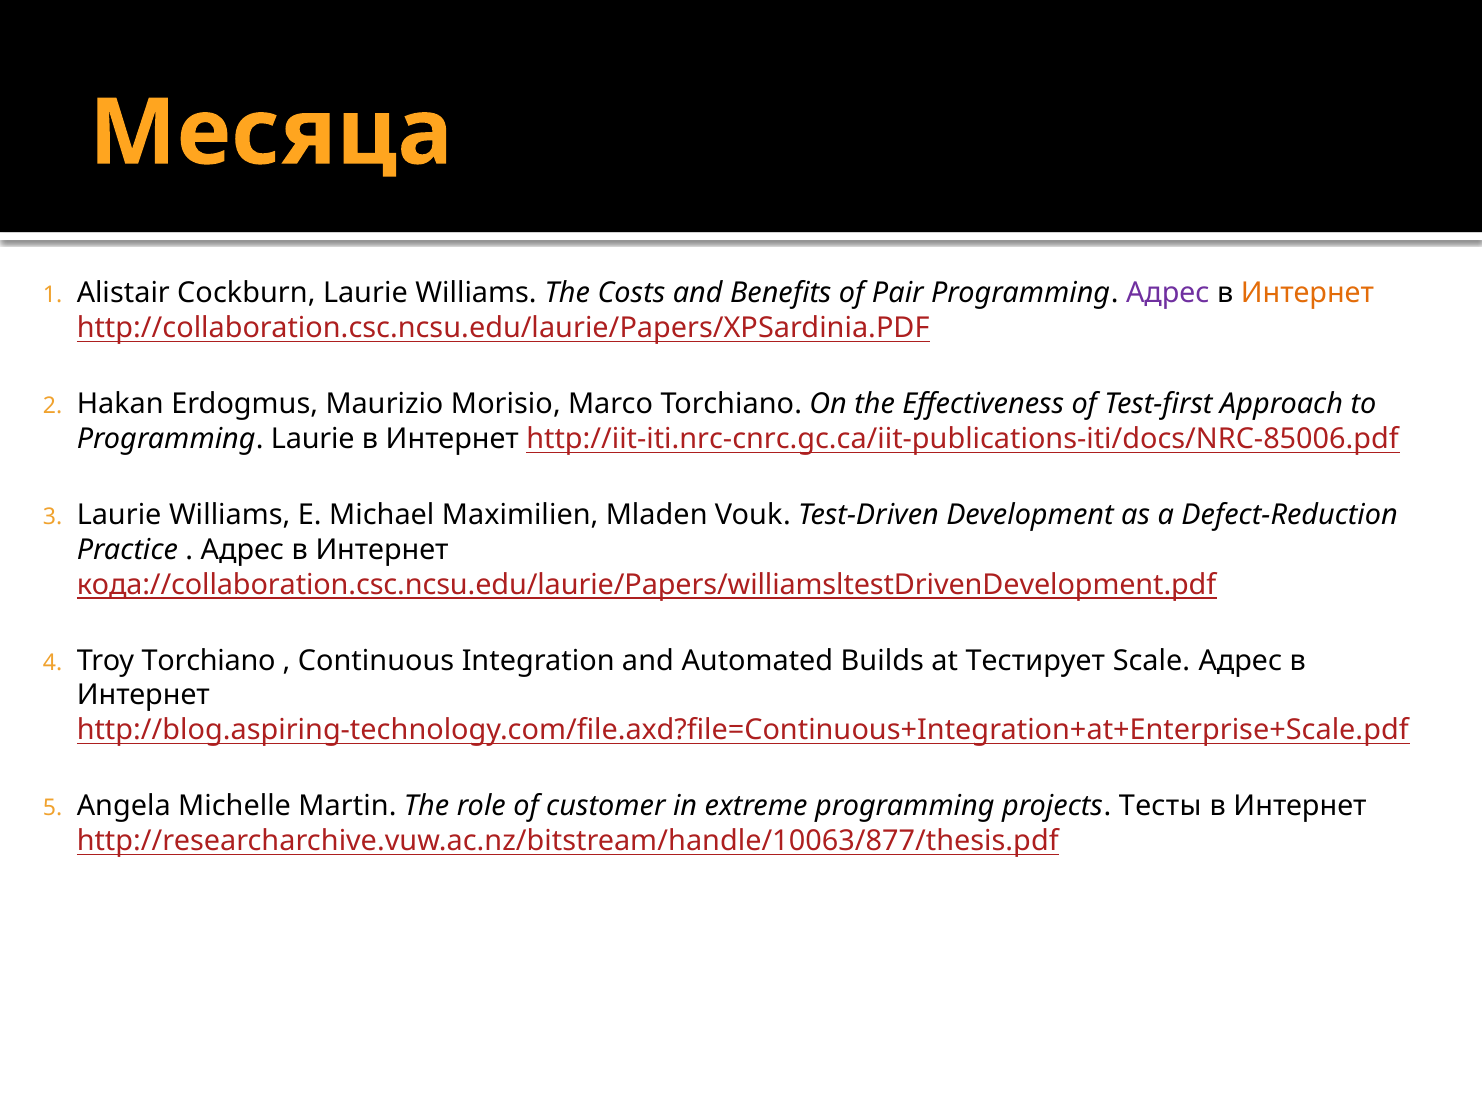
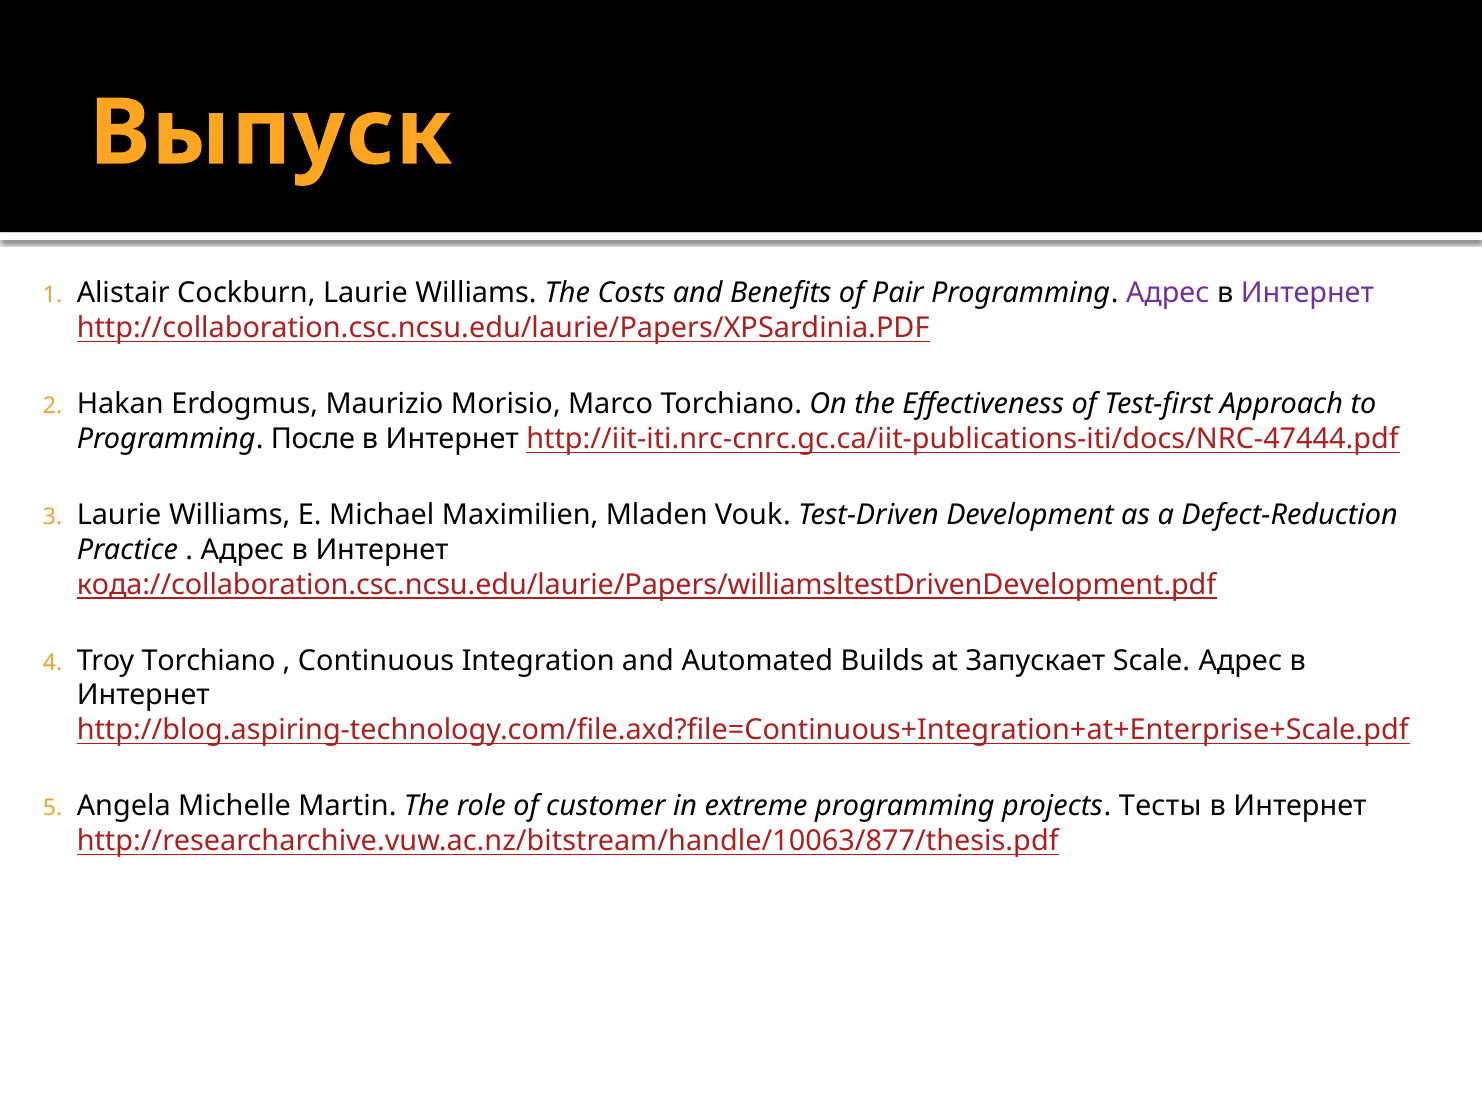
Месяца: Месяца -> Выпуск (271, 133)
Интернет colour: orange -> purple (1307, 294)
Programming Laurie: Laurie -> После (313, 439)
http://iit-iti.nrc-cnrc.gc.ca/iit-publications-iti/docs/NRC-85006.pdf: http://iit-iti.nrc-cnrc.gc.ca/iit-publications-iti/docs/NRC-85006.pdf -> http://iit-iti.nrc-cnrc.gc.ca/iit-publications-iti/docs/NRC-47444.pdf (963, 439)
Тестирует: Тестирует -> Запускает (1035, 661)
